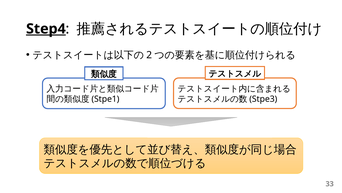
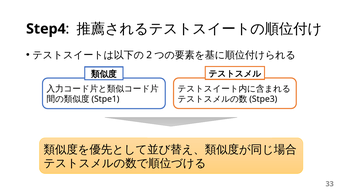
Step4 underline: present -> none (46, 29)
